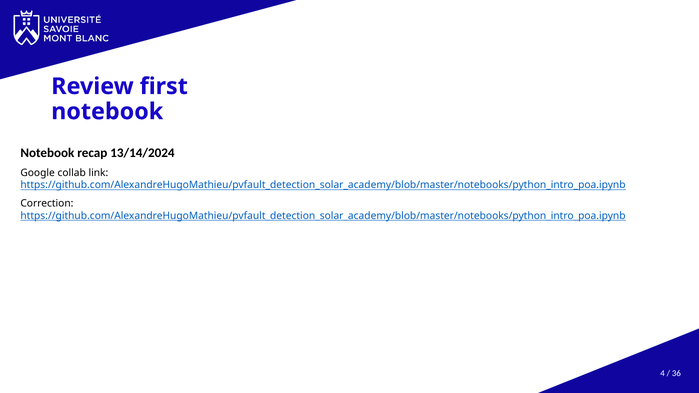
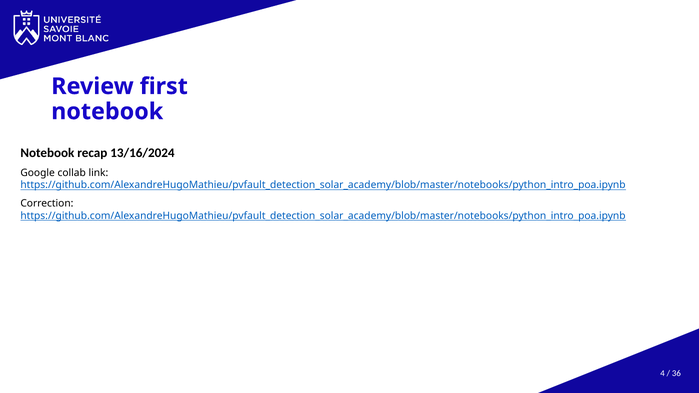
13/14/2024: 13/14/2024 -> 13/16/2024 (142, 153)
